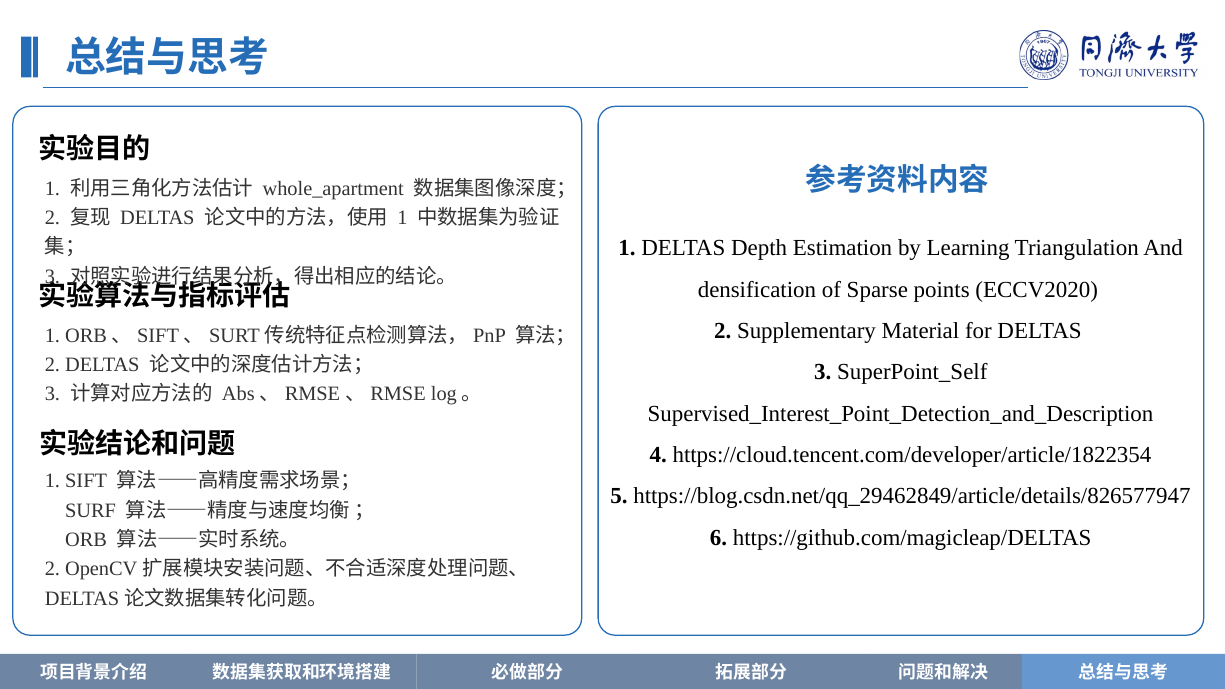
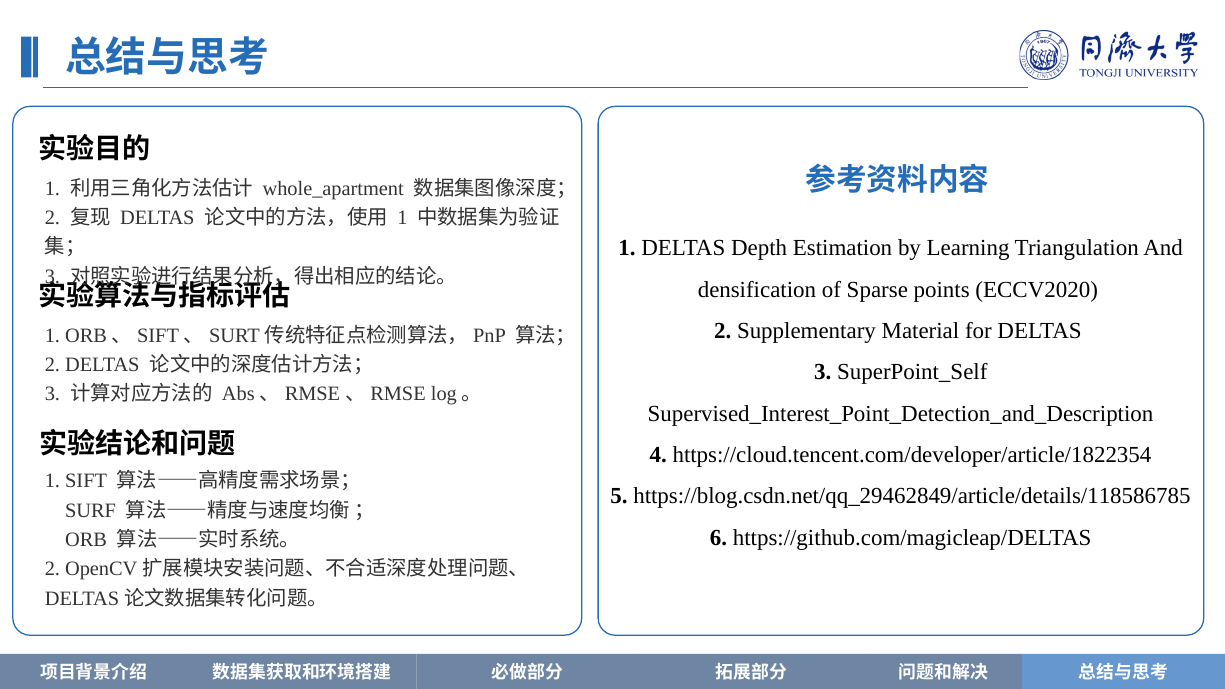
https://blog.csdn.net/qq_29462849/article/details/826577947: https://blog.csdn.net/qq_29462849/article/details/826577947 -> https://blog.csdn.net/qq_29462849/article/details/118586785 (912, 496)
